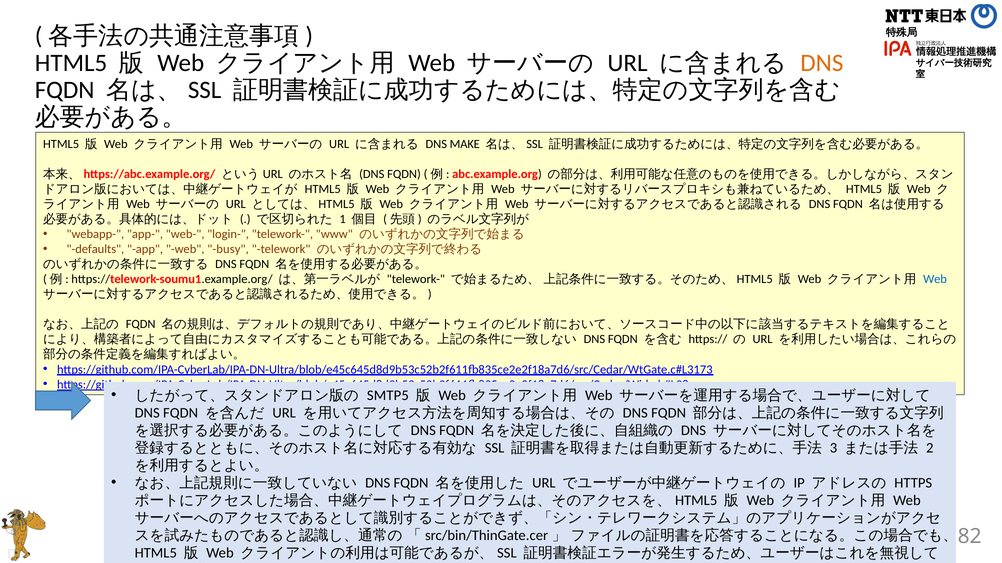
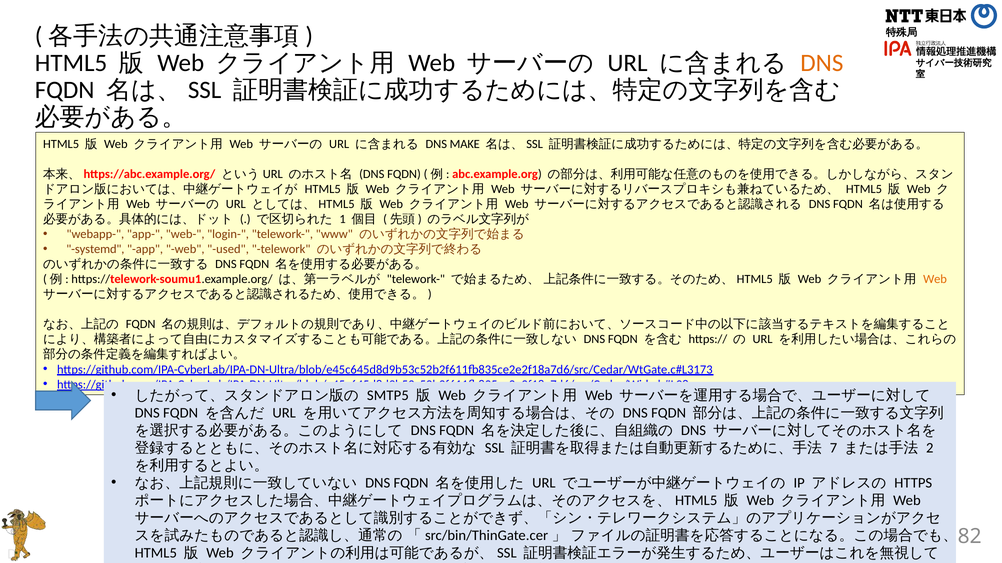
defaults: defaults -> systemd (95, 250)
busy: busy -> used (228, 250)
Web colour: blue -> orange (935, 280)
3: 3 -> 7 (834, 448)
